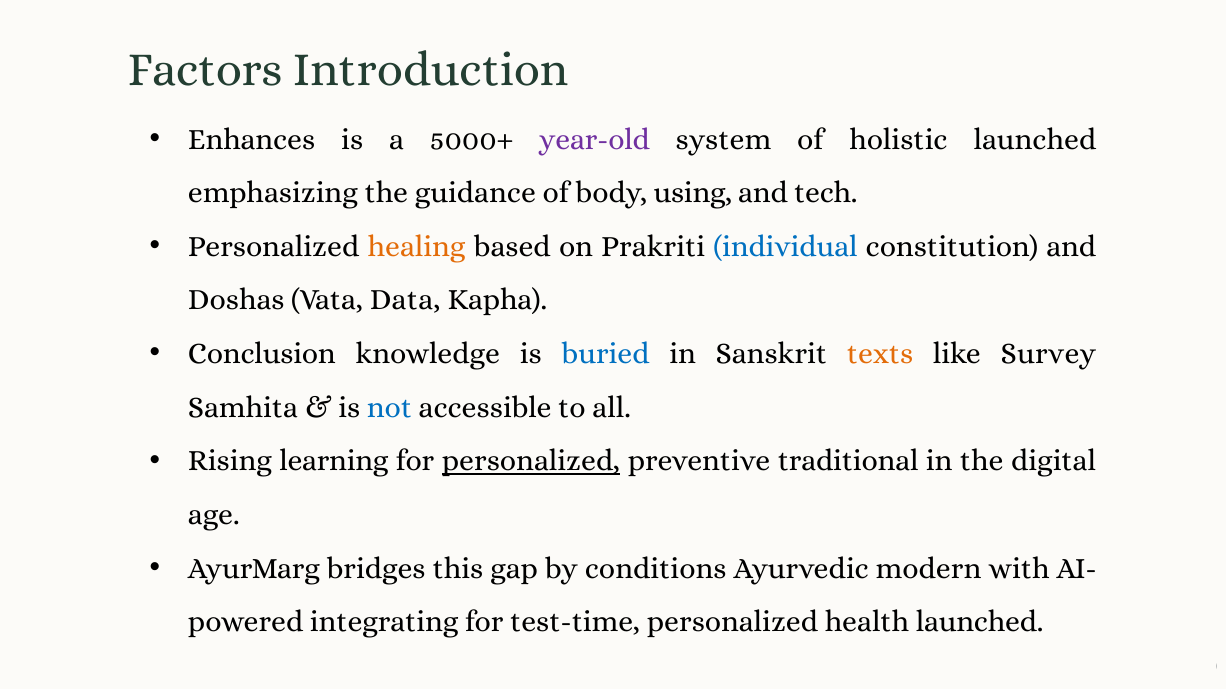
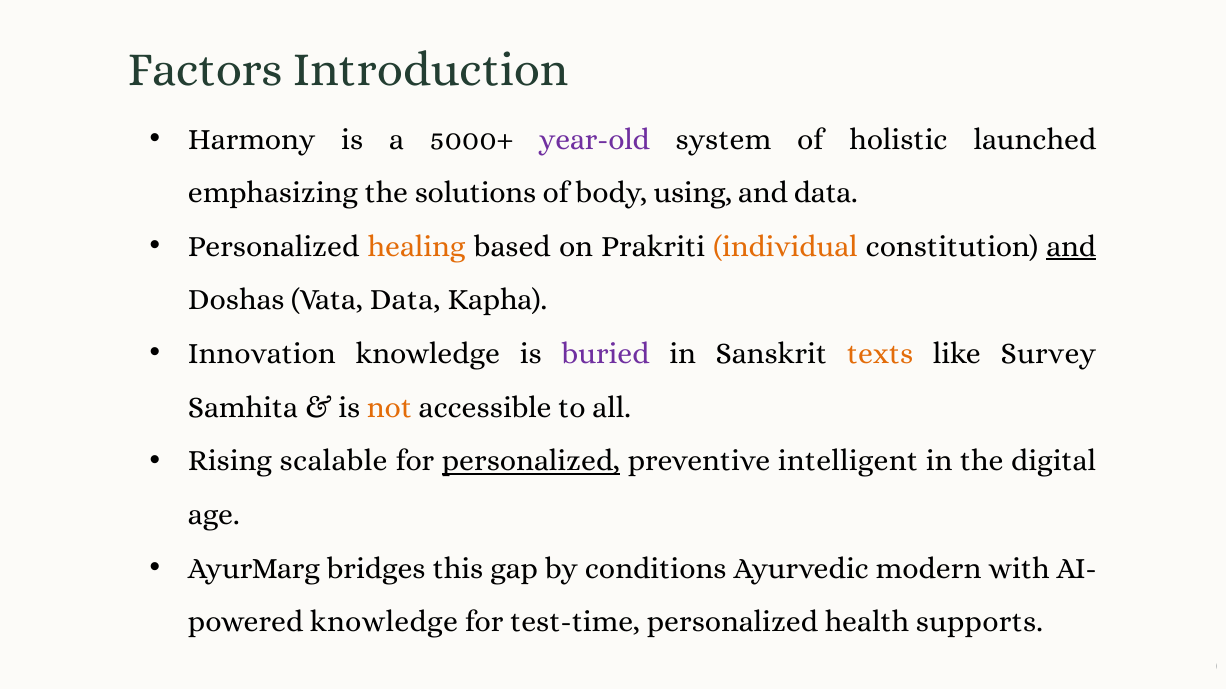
Enhances: Enhances -> Harmony (252, 139)
guidance: guidance -> solutions (476, 193)
and tech: tech -> data (826, 193)
individual colour: blue -> orange (786, 247)
and underline: none -> present (1071, 247)
Conclusion: Conclusion -> Innovation (262, 354)
buried colour: blue -> purple (606, 354)
not colour: blue -> orange (390, 408)
learning: learning -> scalable (334, 461)
traditional: traditional -> intelligent (848, 461)
integrating: integrating -> knowledge (384, 622)
health launched: launched -> supports (979, 622)
